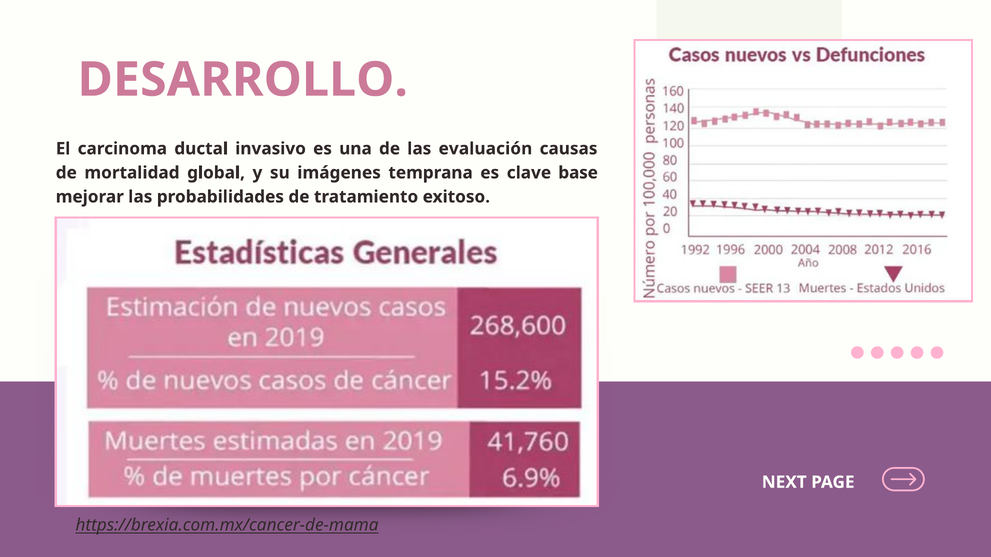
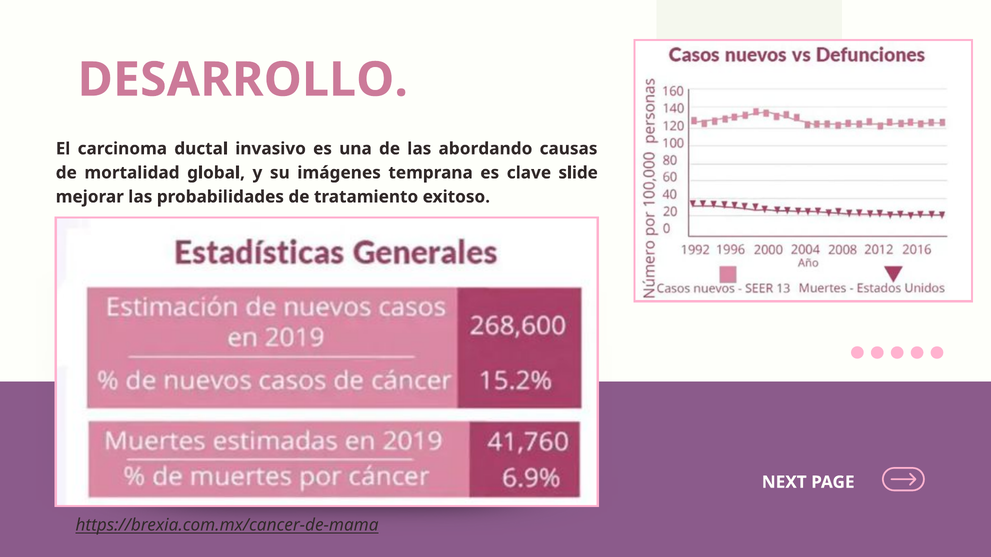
evaluación: evaluación -> abordando (485, 149)
base: base -> slide (578, 173)
